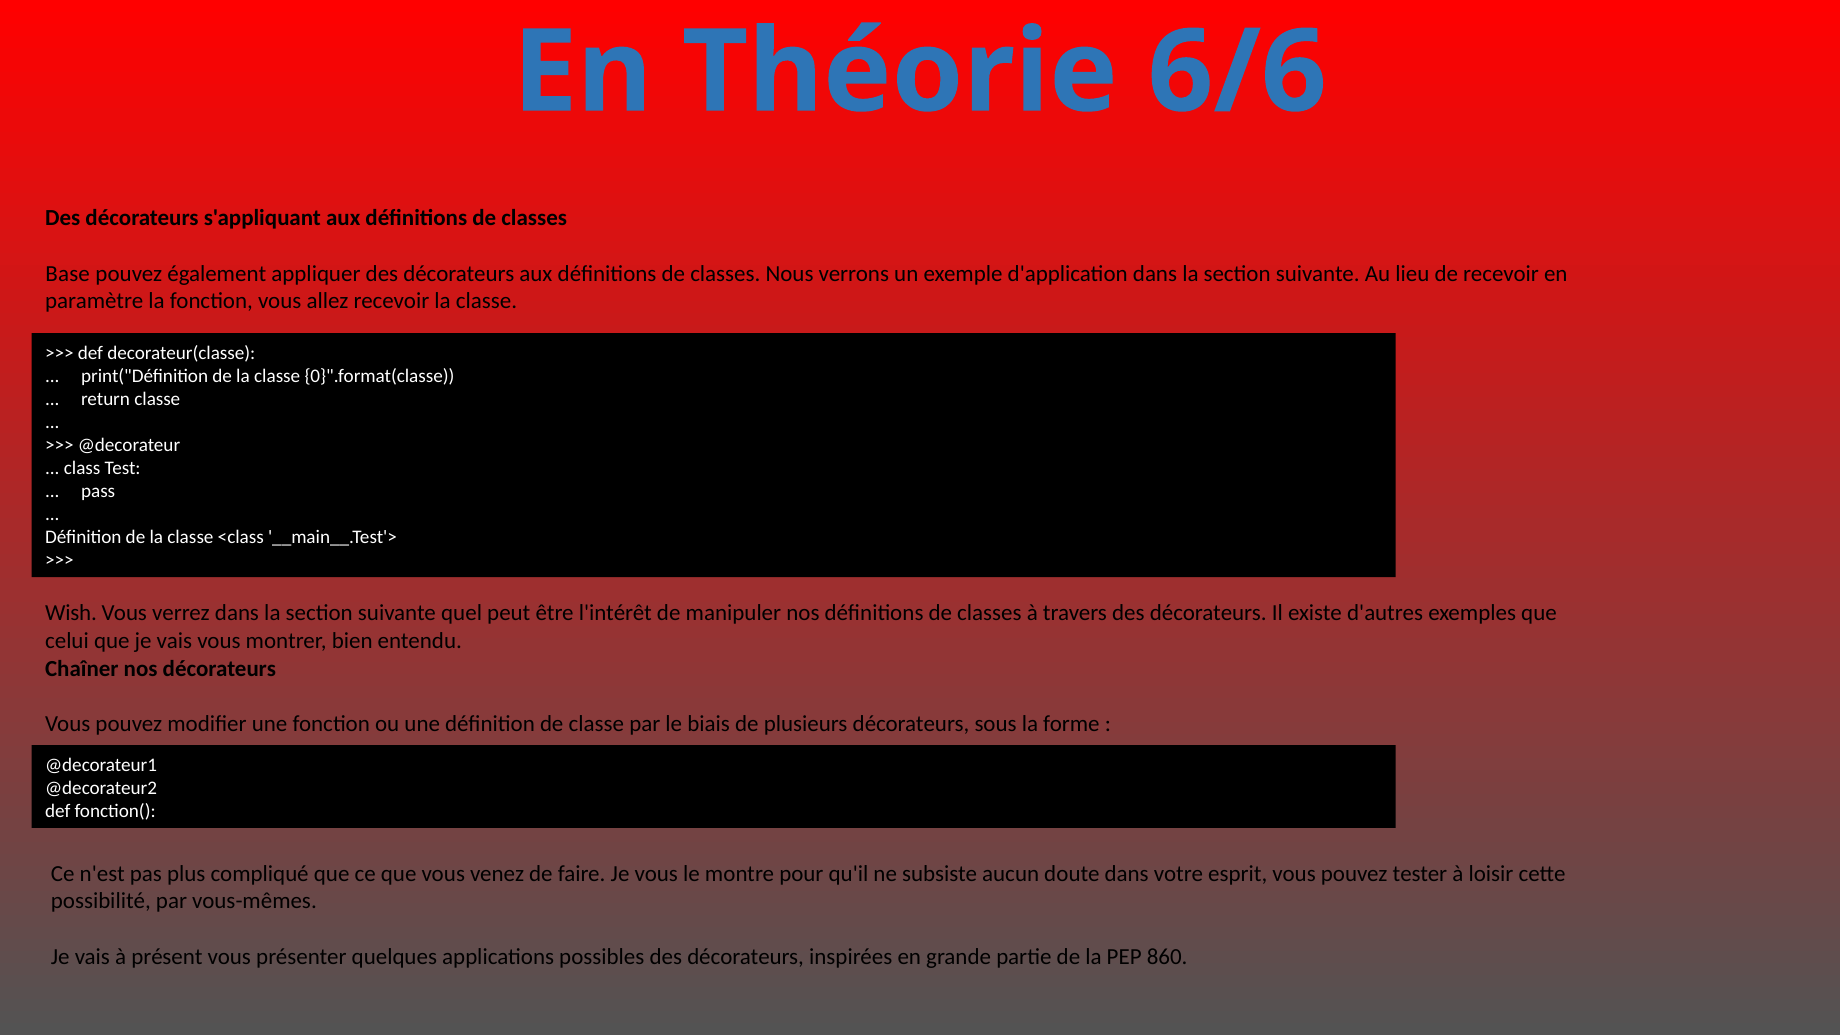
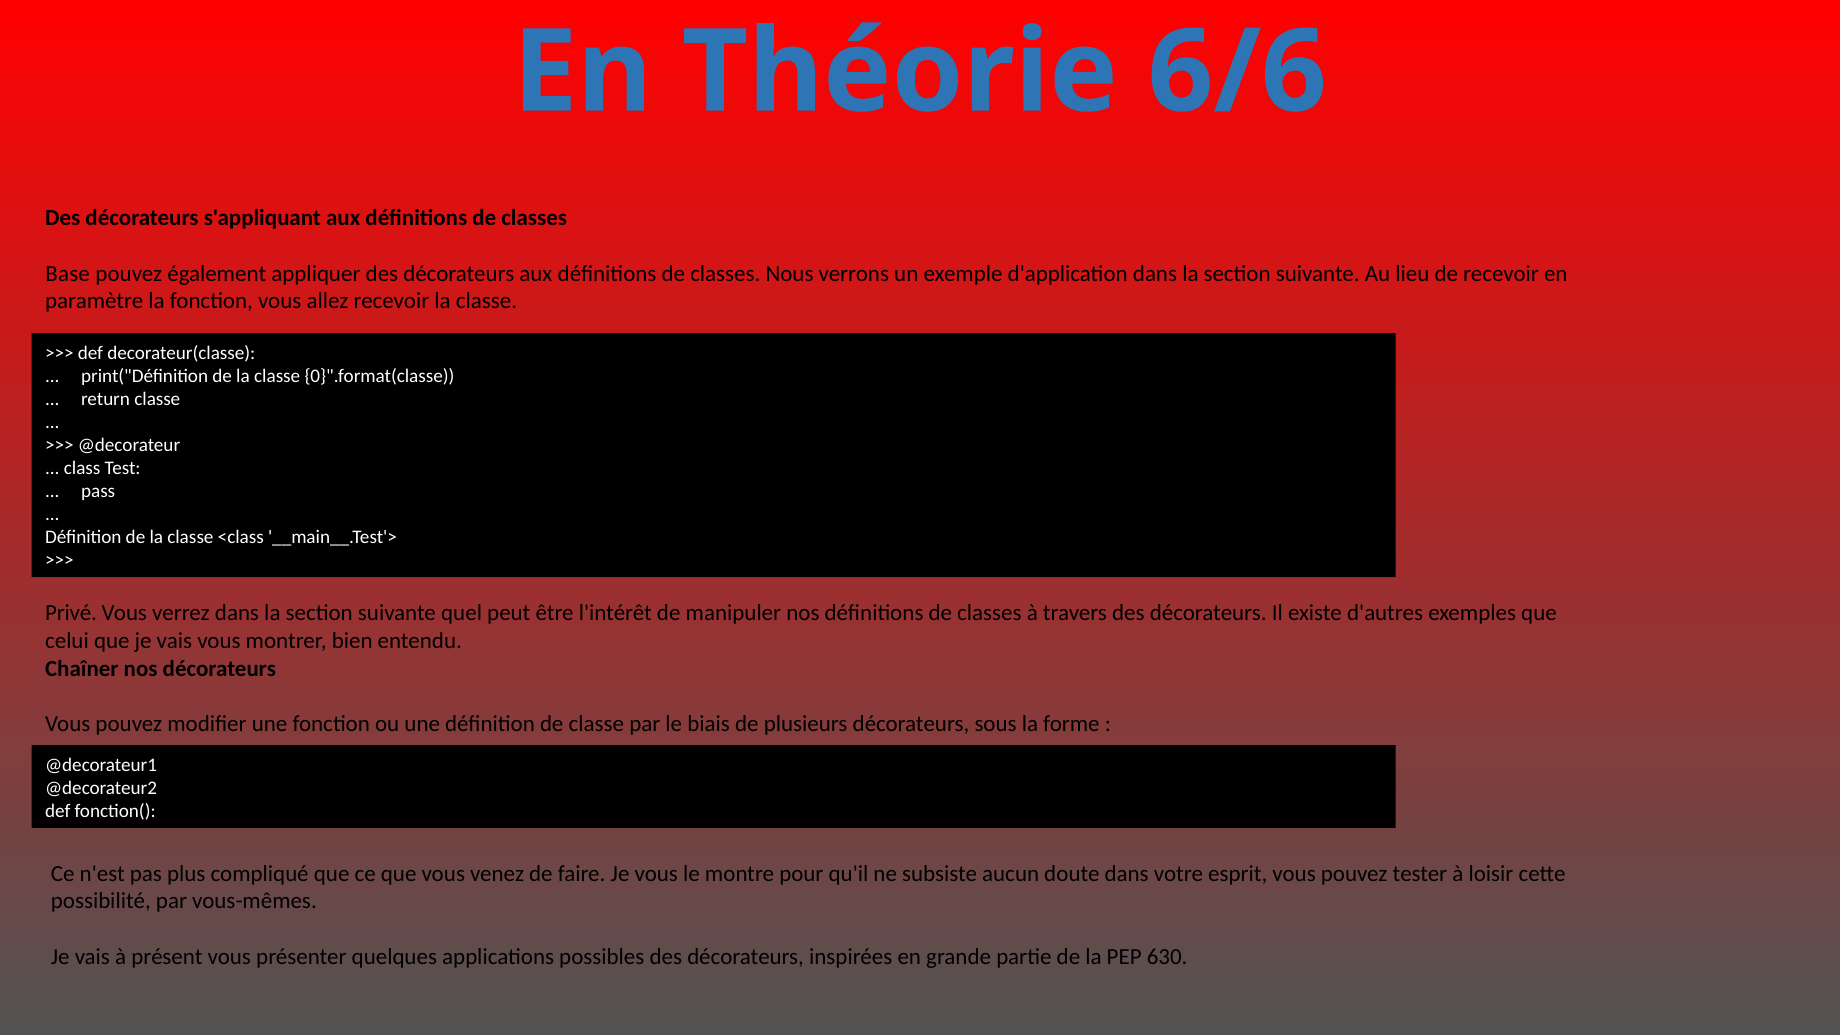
Wish: Wish -> Privé (71, 613)
860: 860 -> 630 (1167, 956)
